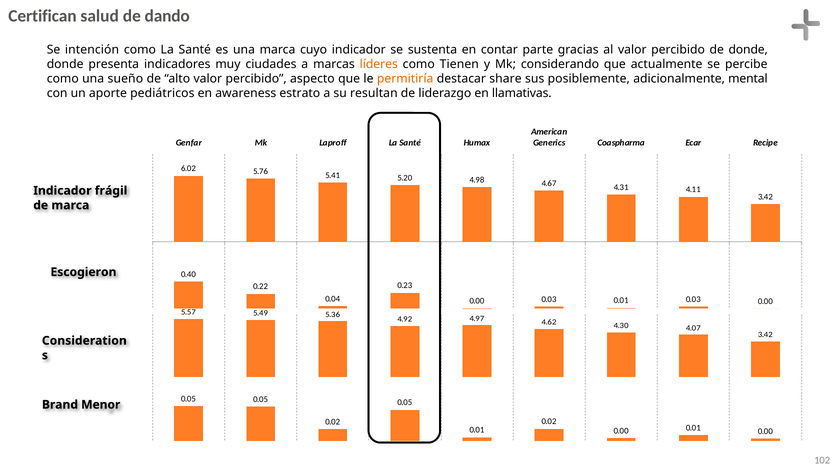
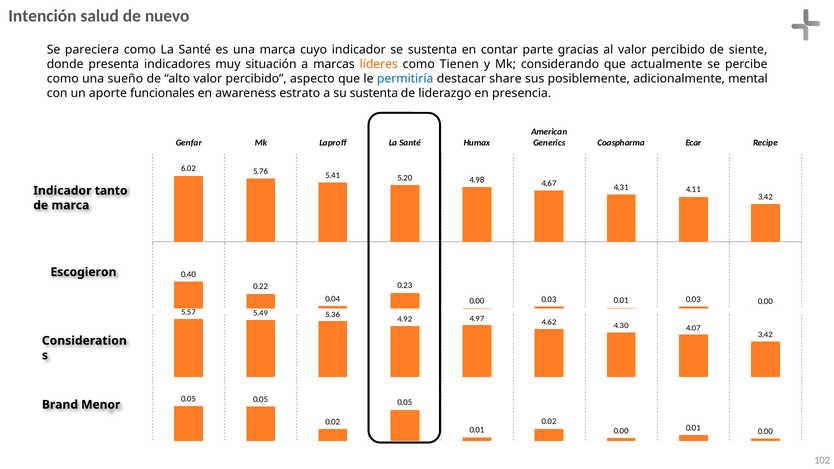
Certifican: Certifican -> Intención (42, 16)
dando: dando -> nuevo (167, 16)
intención: intención -> pareciera (92, 50)
de donde: donde -> siente (748, 50)
ciudades: ciudades -> situación (271, 64)
permitiría colour: orange -> blue (405, 79)
pediátricos: pediátricos -> funcionales (162, 93)
su resultan: resultan -> sustenta (374, 93)
llamativas: llamativas -> presencia (522, 93)
frágil: frágil -> tanto (111, 191)
